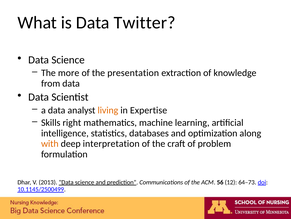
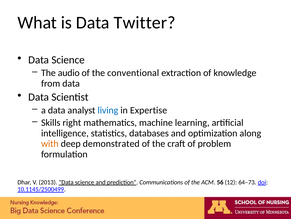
more: more -> audio (69, 73)
presentation: presentation -> conventional (133, 73)
living colour: orange -> blue (108, 110)
interpretation: interpretation -> demonstrated (111, 143)
